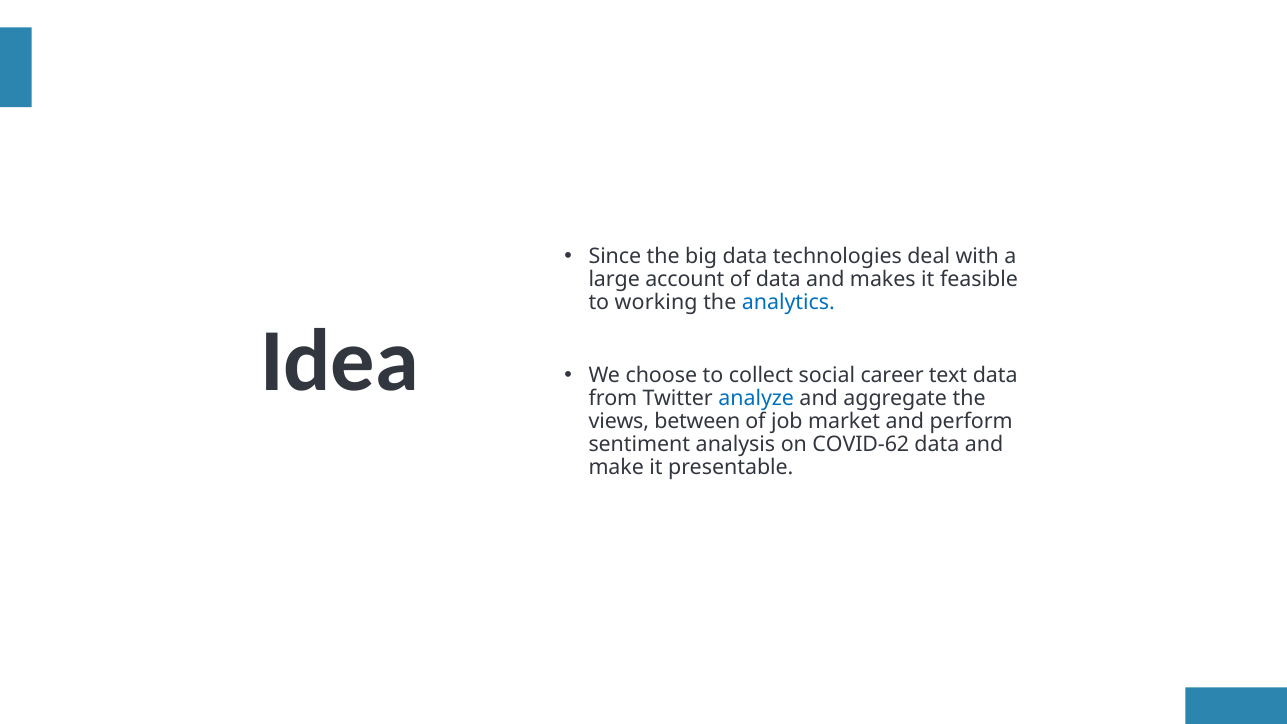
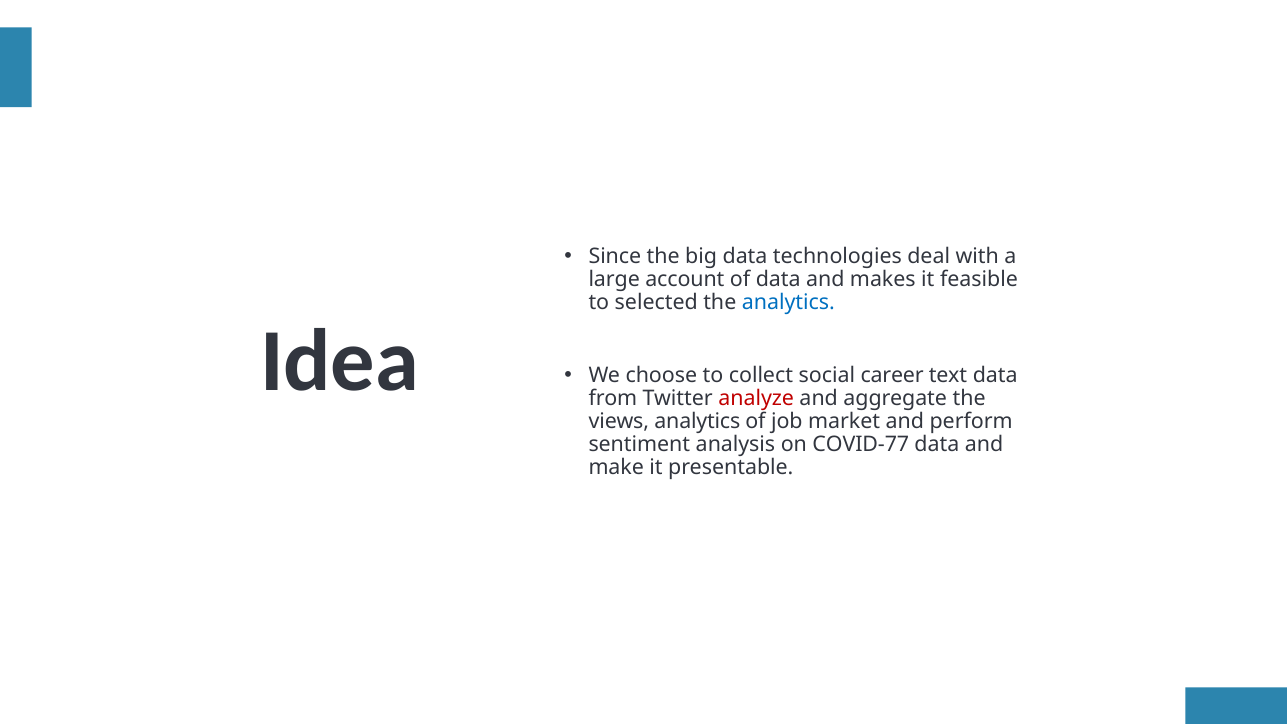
working: working -> selected (656, 302)
analyze colour: blue -> red (756, 398)
views between: between -> analytics (697, 421)
COVID-62: COVID-62 -> COVID-77 (861, 445)
